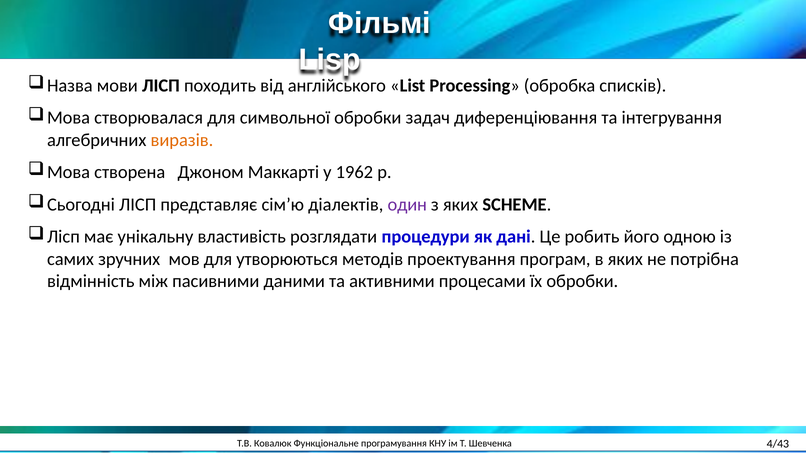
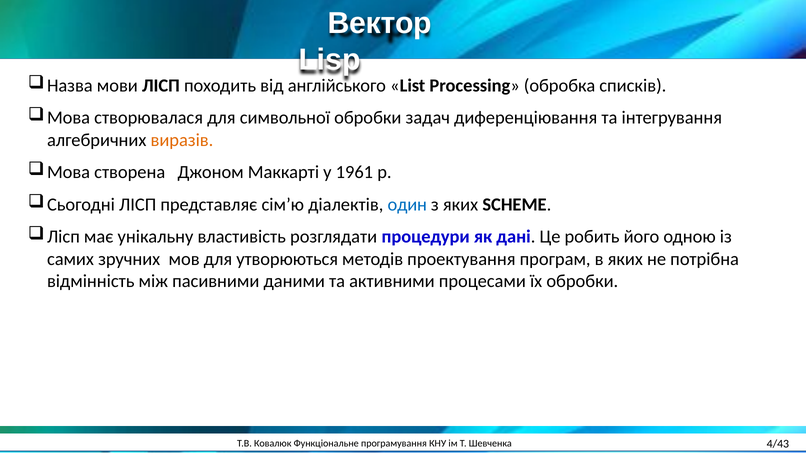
Фільмі: Фільмі -> Вектор (380, 23)
1962: 1962 -> 1961 (354, 172)
один colour: purple -> blue (407, 204)
